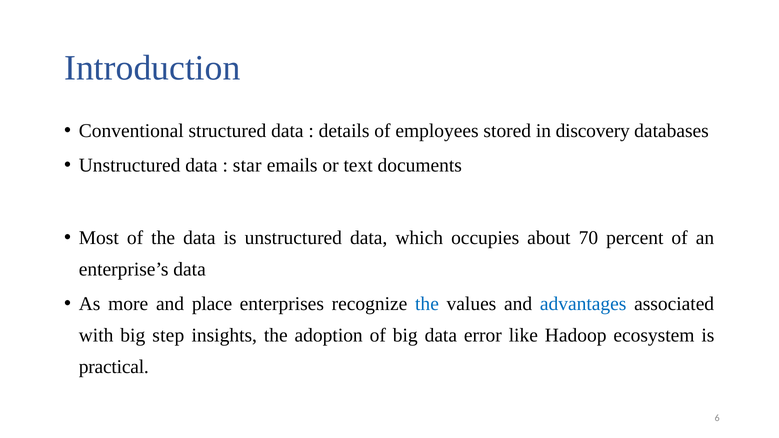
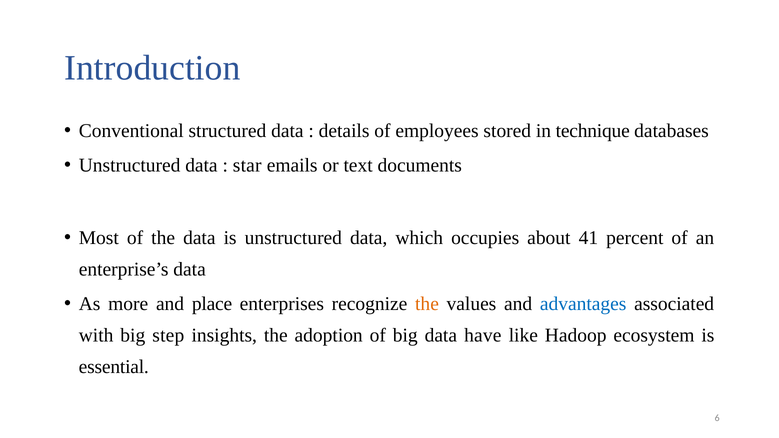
discovery: discovery -> technique (593, 131)
70: 70 -> 41 (588, 238)
the colour: blue -> orange (427, 304)
error: error -> have (483, 335)
practical: practical -> essential (114, 367)
